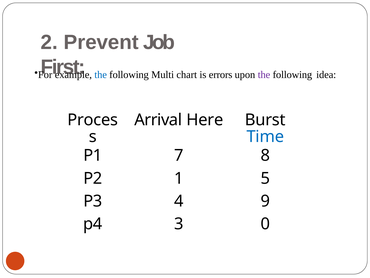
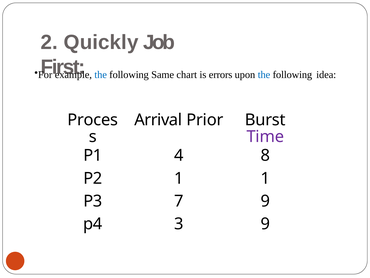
Prevent: Prevent -> Quickly (101, 42)
Multi: Multi -> Same (163, 74)
the colour: purple -> blue (264, 74)
Here: Here -> Prior (205, 120)
Time colour: blue -> purple (265, 136)
7: 7 -> 4 (179, 155)
1 5: 5 -> 1 (265, 178)
4: 4 -> 7 (179, 201)
3 0: 0 -> 9 (265, 224)
